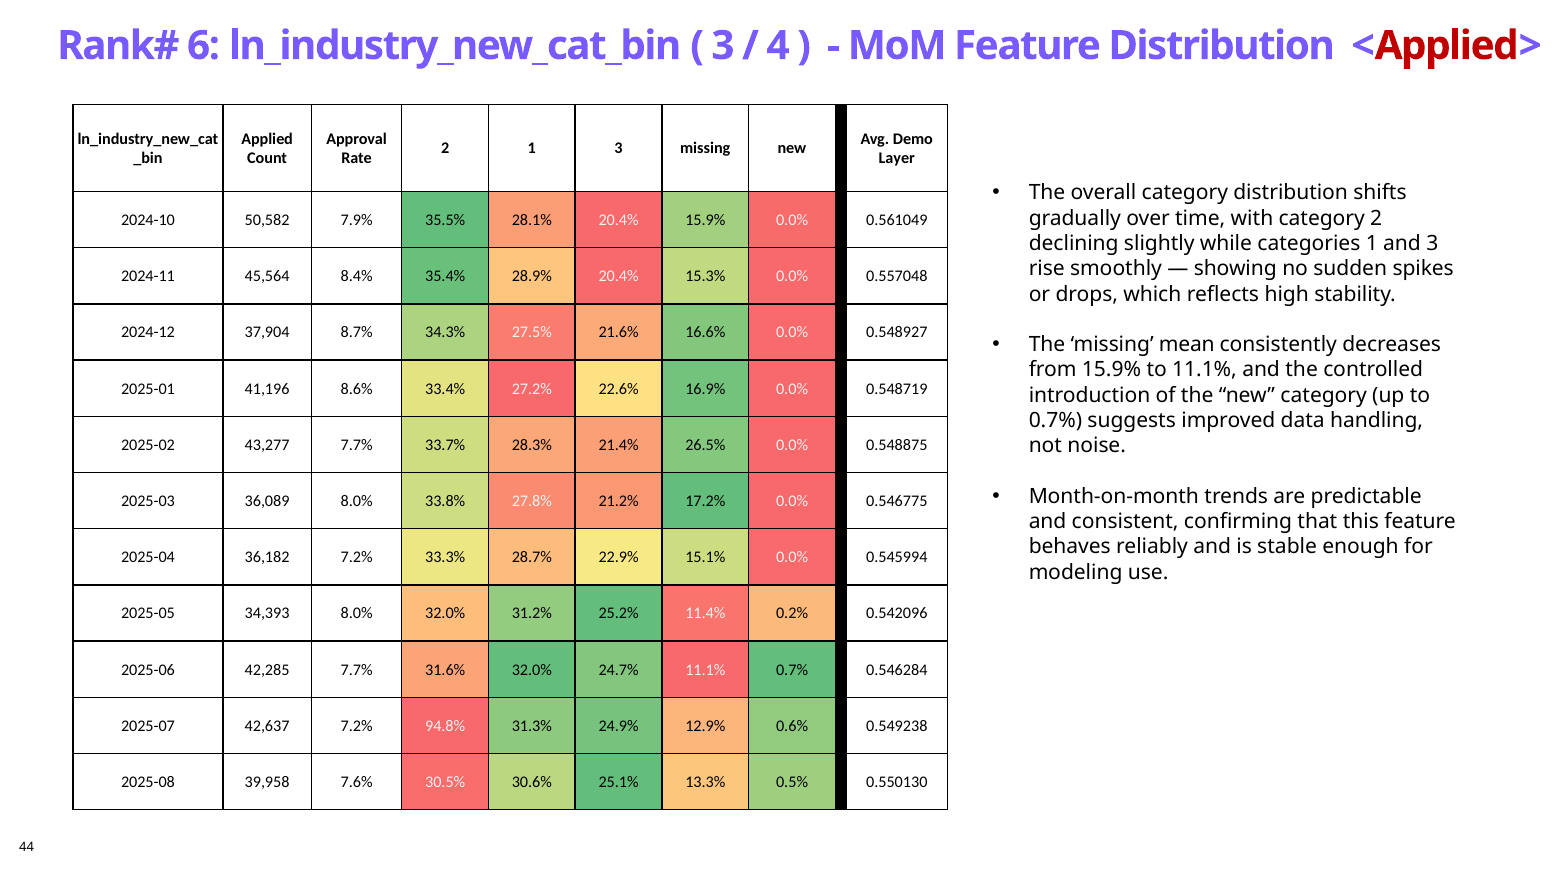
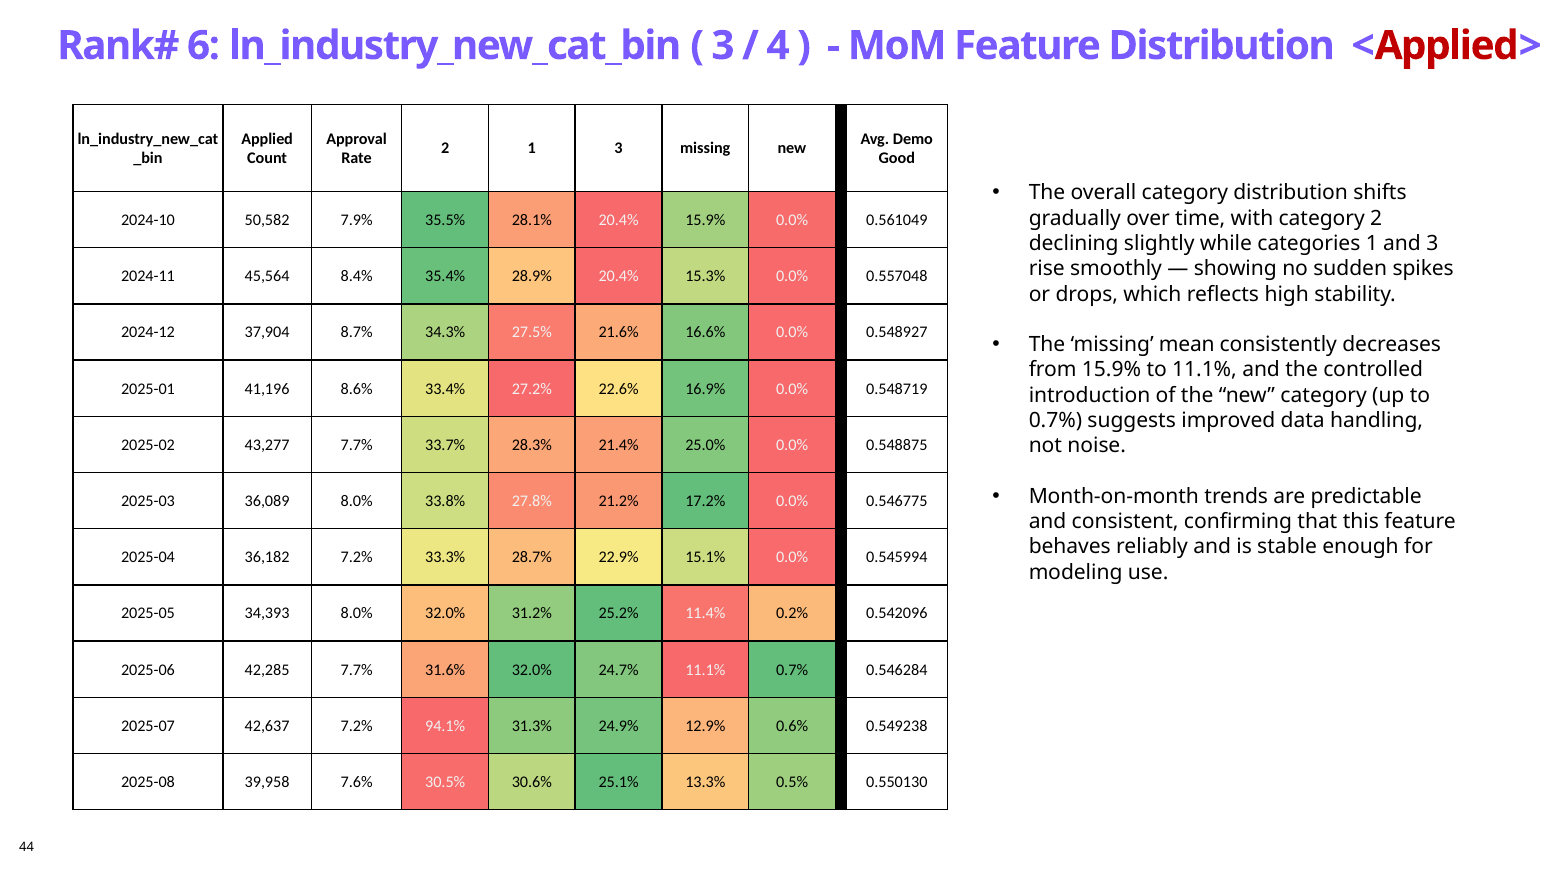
Layer: Layer -> Good (897, 158)
26.5%: 26.5% -> 25.0% (705, 445)
94.8%: 94.8% -> 94.1% (445, 726)
